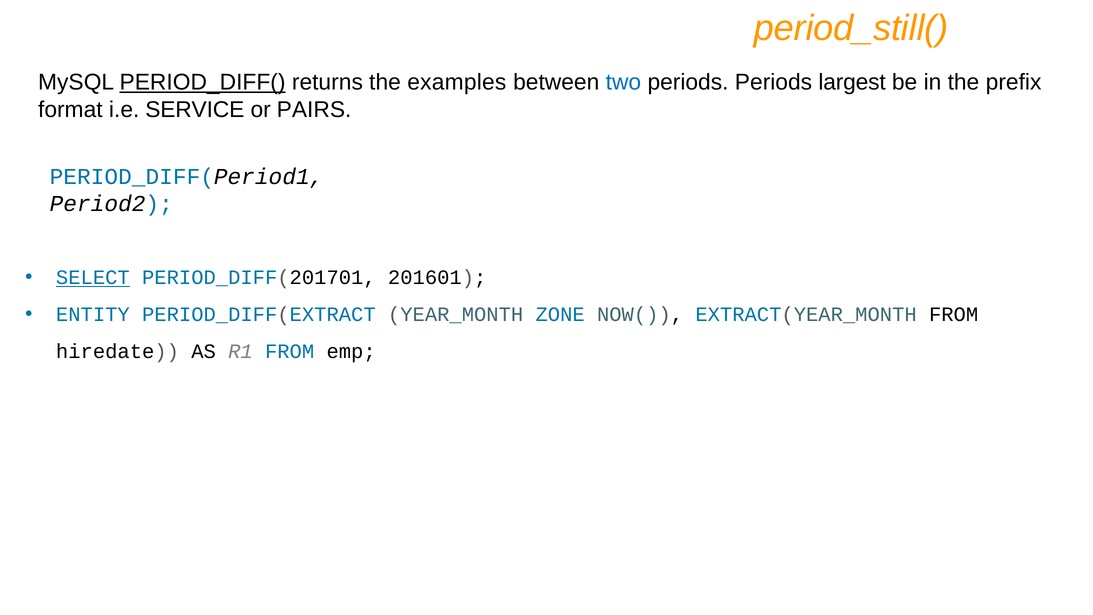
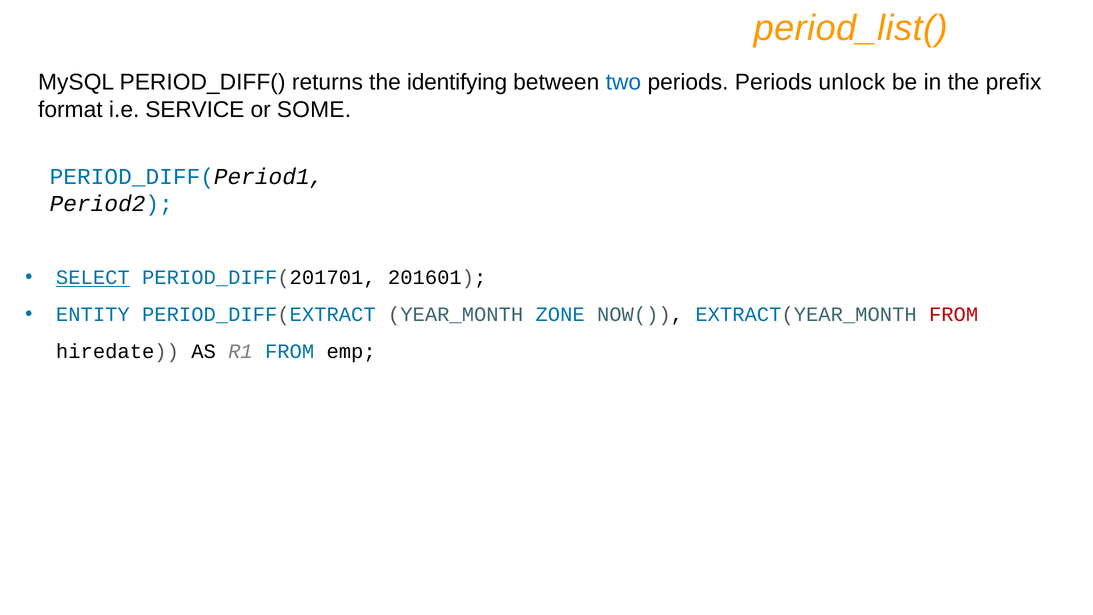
period_still(: period_still( -> period_list( (851, 28)
PERIOD_DIFF( underline: present -> none (203, 82)
examples: examples -> identifying (457, 82)
largest: largest -> unlock (852, 82)
PAIRS: PAIRS -> SOME (314, 110)
FROM colour: black -> red (954, 314)
